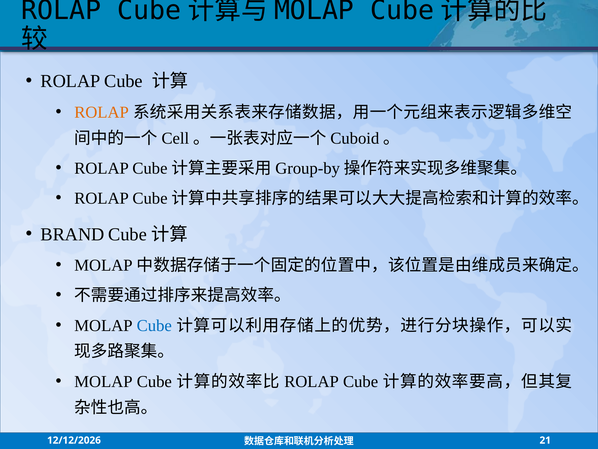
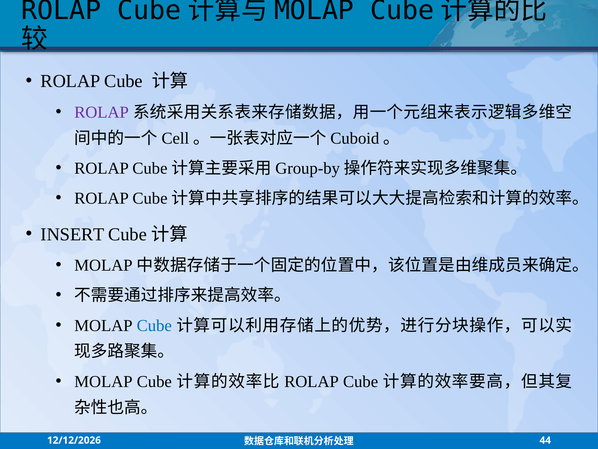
ROLAP colour: orange -> purple (102, 112)
BRAND: BRAND -> INSERT (73, 234)
21: 21 -> 44 (545, 440)
